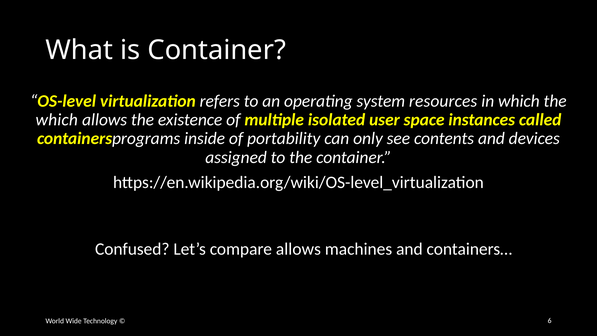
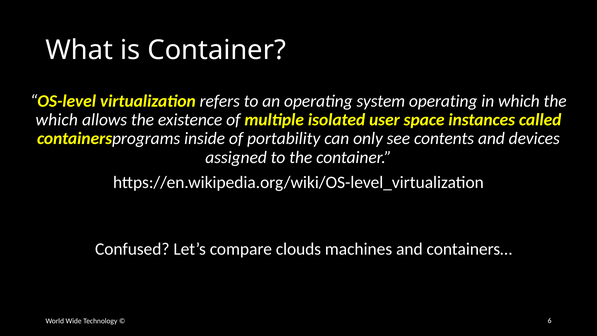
system resources: resources -> operating (443, 101)
compare allows: allows -> clouds (298, 249)
